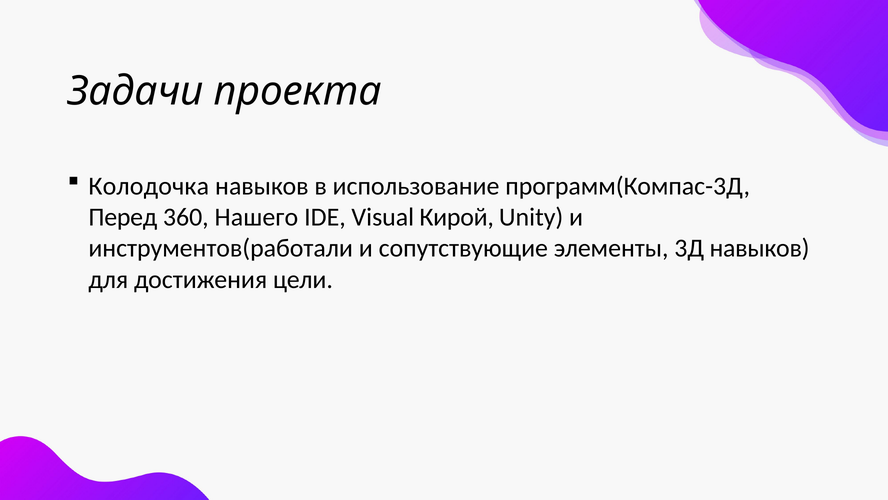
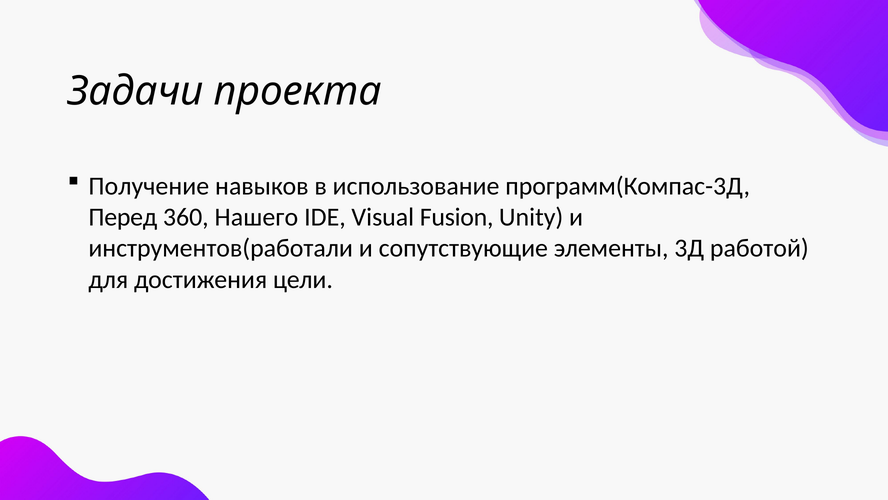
Колодочка: Колодочка -> Получение (149, 186)
Кирой: Кирой -> Fusion (457, 217)
3Д навыков: навыков -> работой (759, 248)
